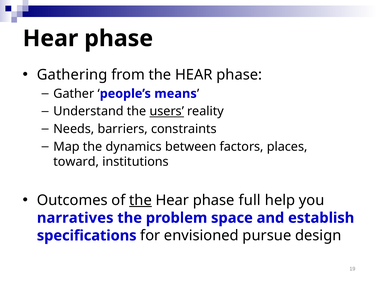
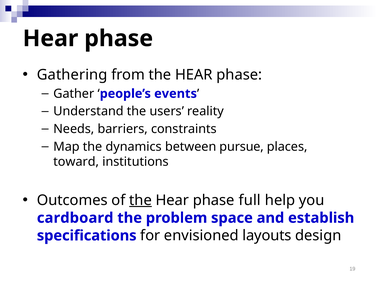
means: means -> events (176, 93)
users underline: present -> none (167, 111)
factors: factors -> pursue (242, 146)
narratives: narratives -> cardboard (75, 218)
pursue: pursue -> layouts (267, 235)
